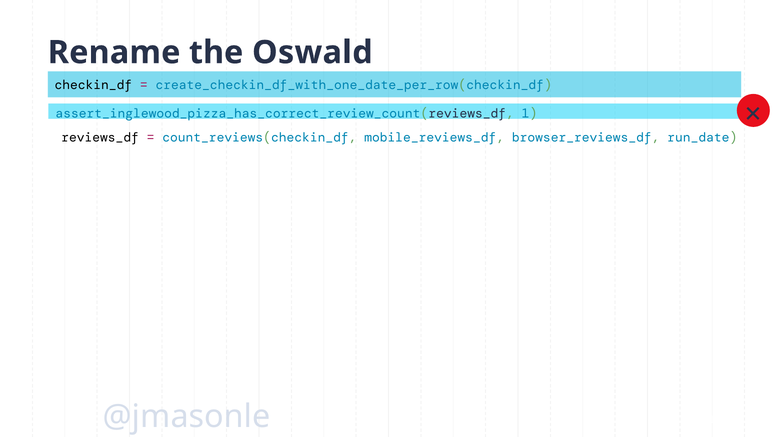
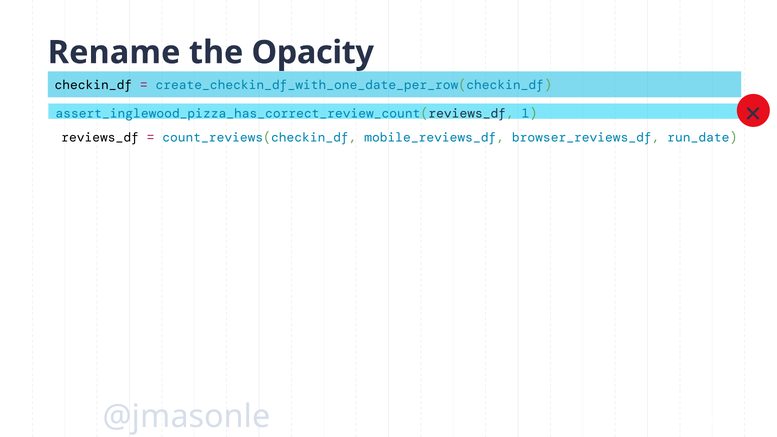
Oswald: Oswald -> Opacity (313, 53)
